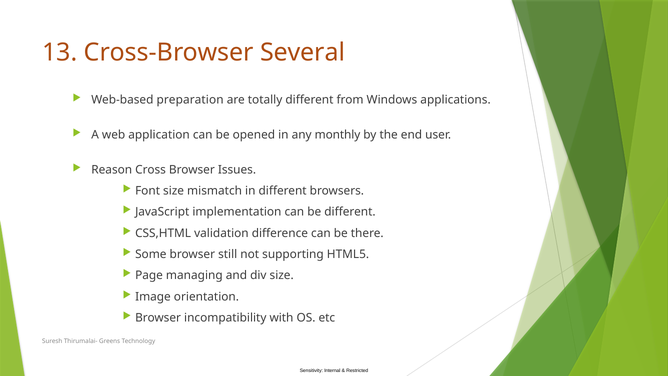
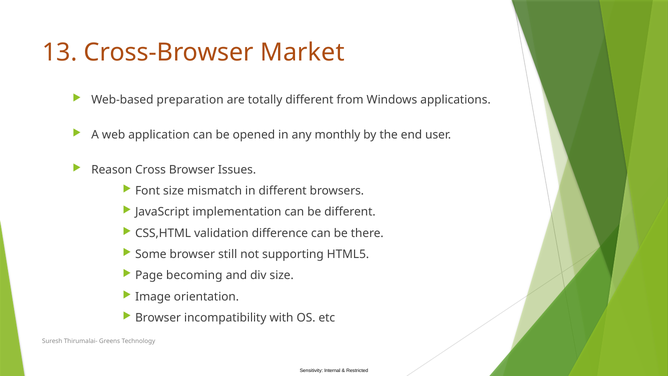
Several: Several -> Market (302, 53)
managing: managing -> becoming (194, 275)
